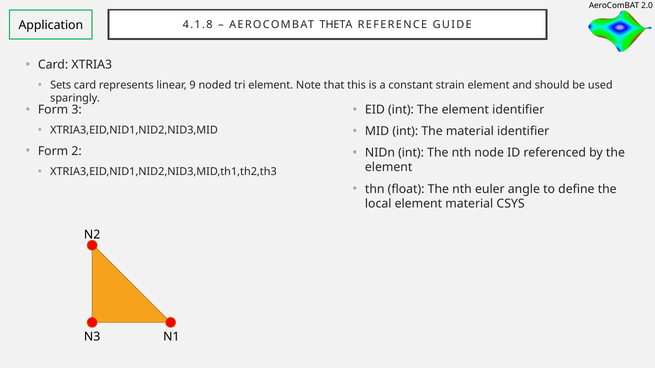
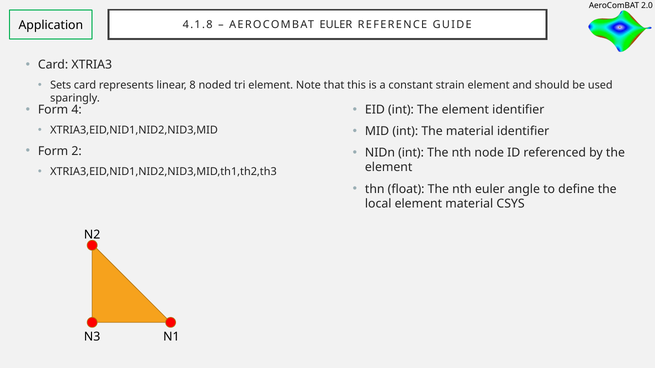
AEROCOMBAT THETA: THETA -> EULER (336, 25)
9: 9 -> 8 (193, 85)
3: 3 -> 4 (77, 110)
